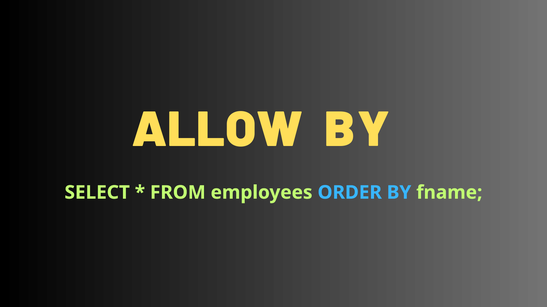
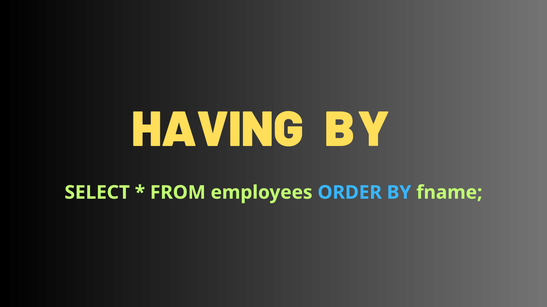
ALLOW: ALLOW -> HAVING (218, 130)
